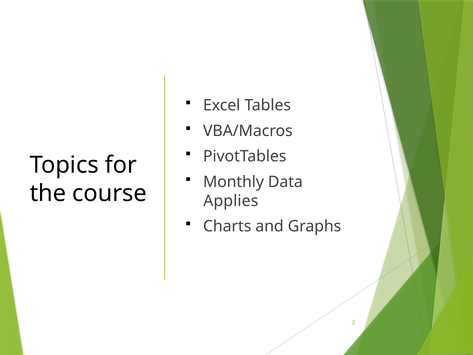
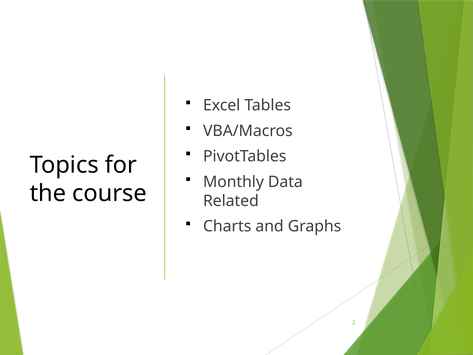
Applies: Applies -> Related (231, 201)
